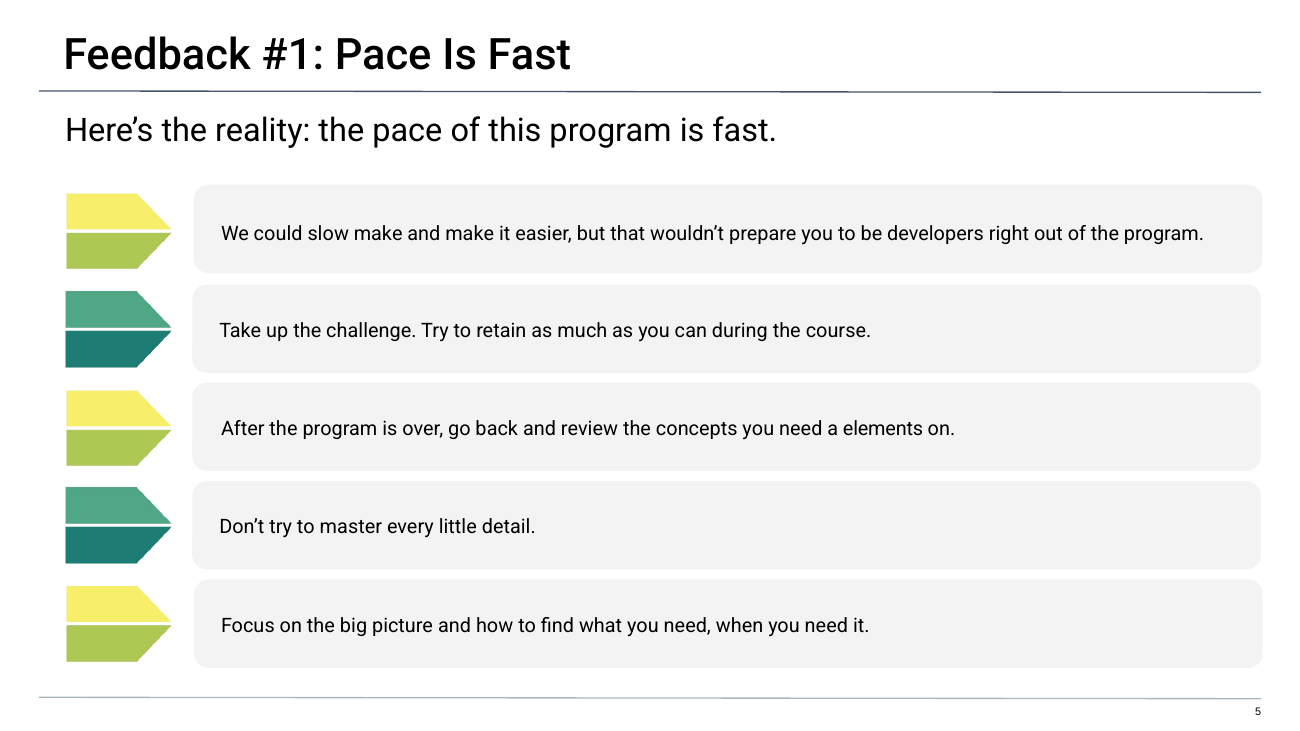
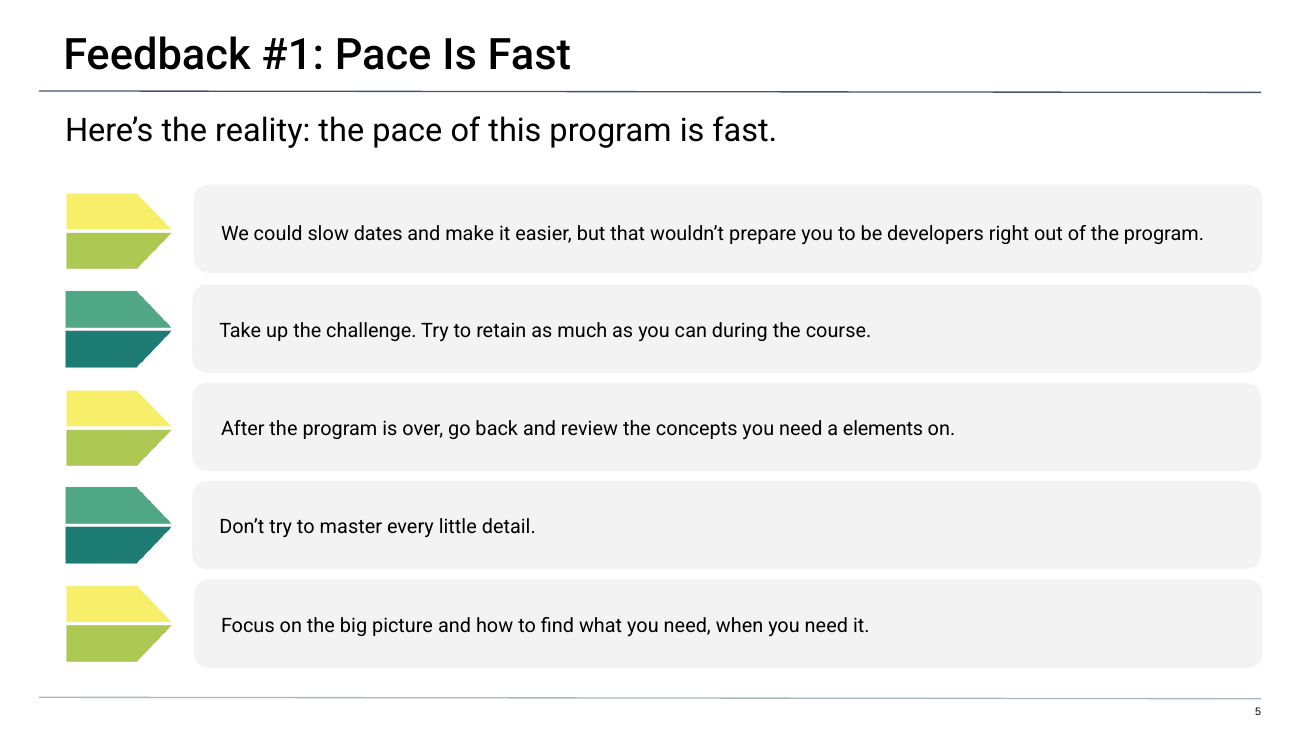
slow make: make -> dates (378, 234)
